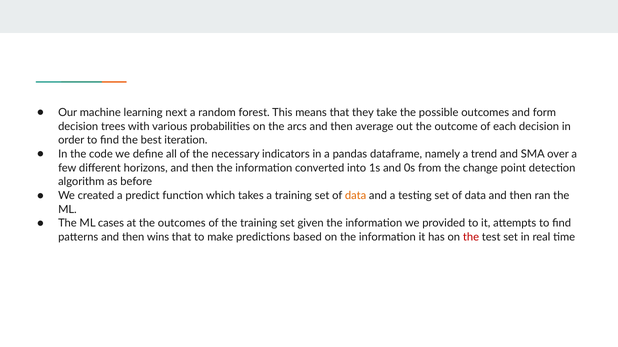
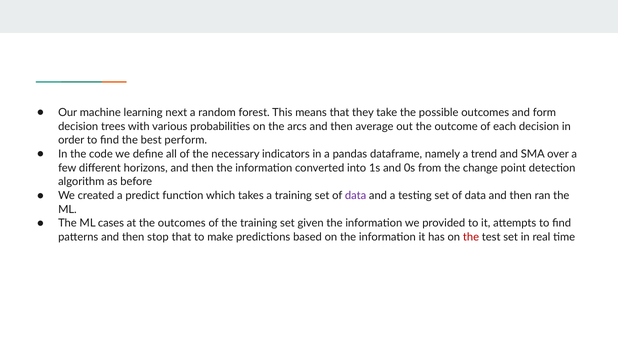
iteration: iteration -> perform (186, 140)
data colour: orange -> purple (356, 196)
wins: wins -> stop (158, 238)
